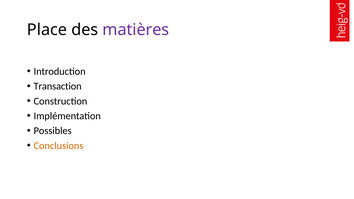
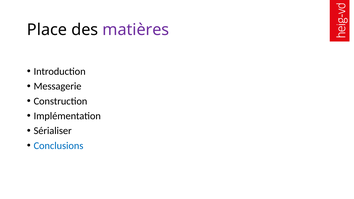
Transaction: Transaction -> Messagerie (58, 86)
Possibles: Possibles -> Sérialiser (53, 131)
Conclusions colour: orange -> blue (58, 146)
